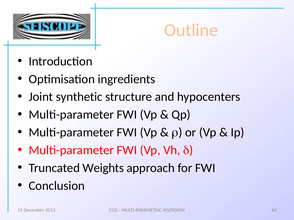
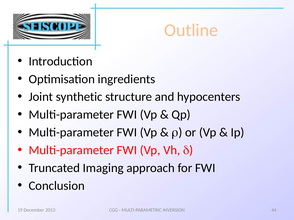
Weights: Weights -> Imaging (103, 168)
